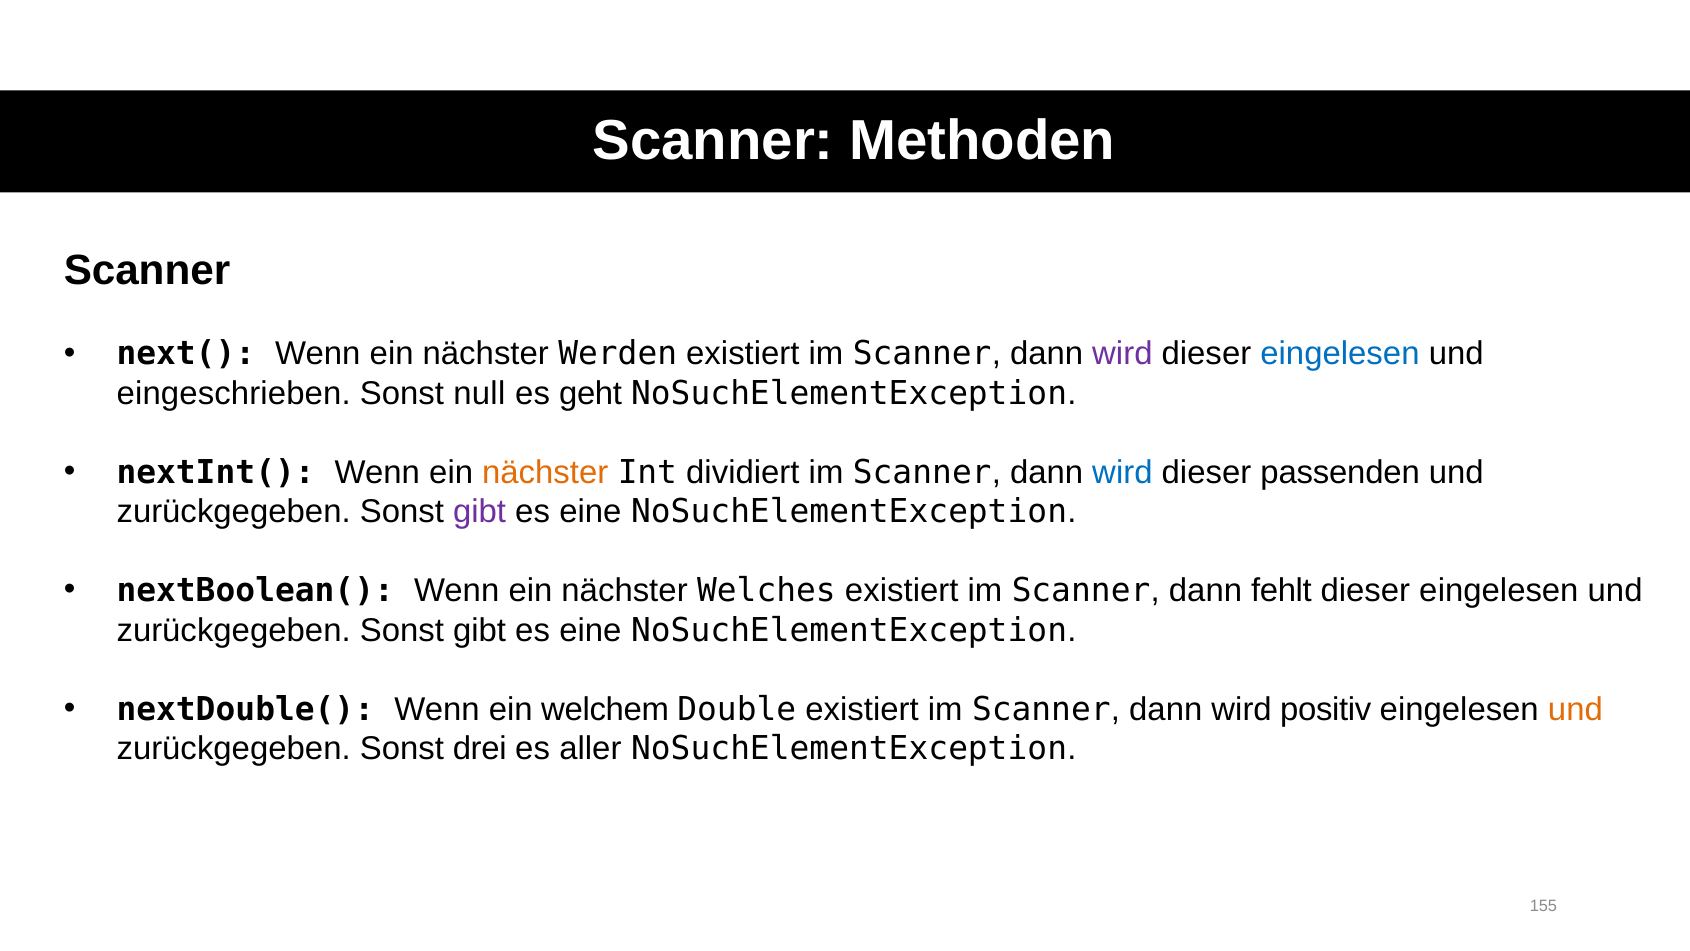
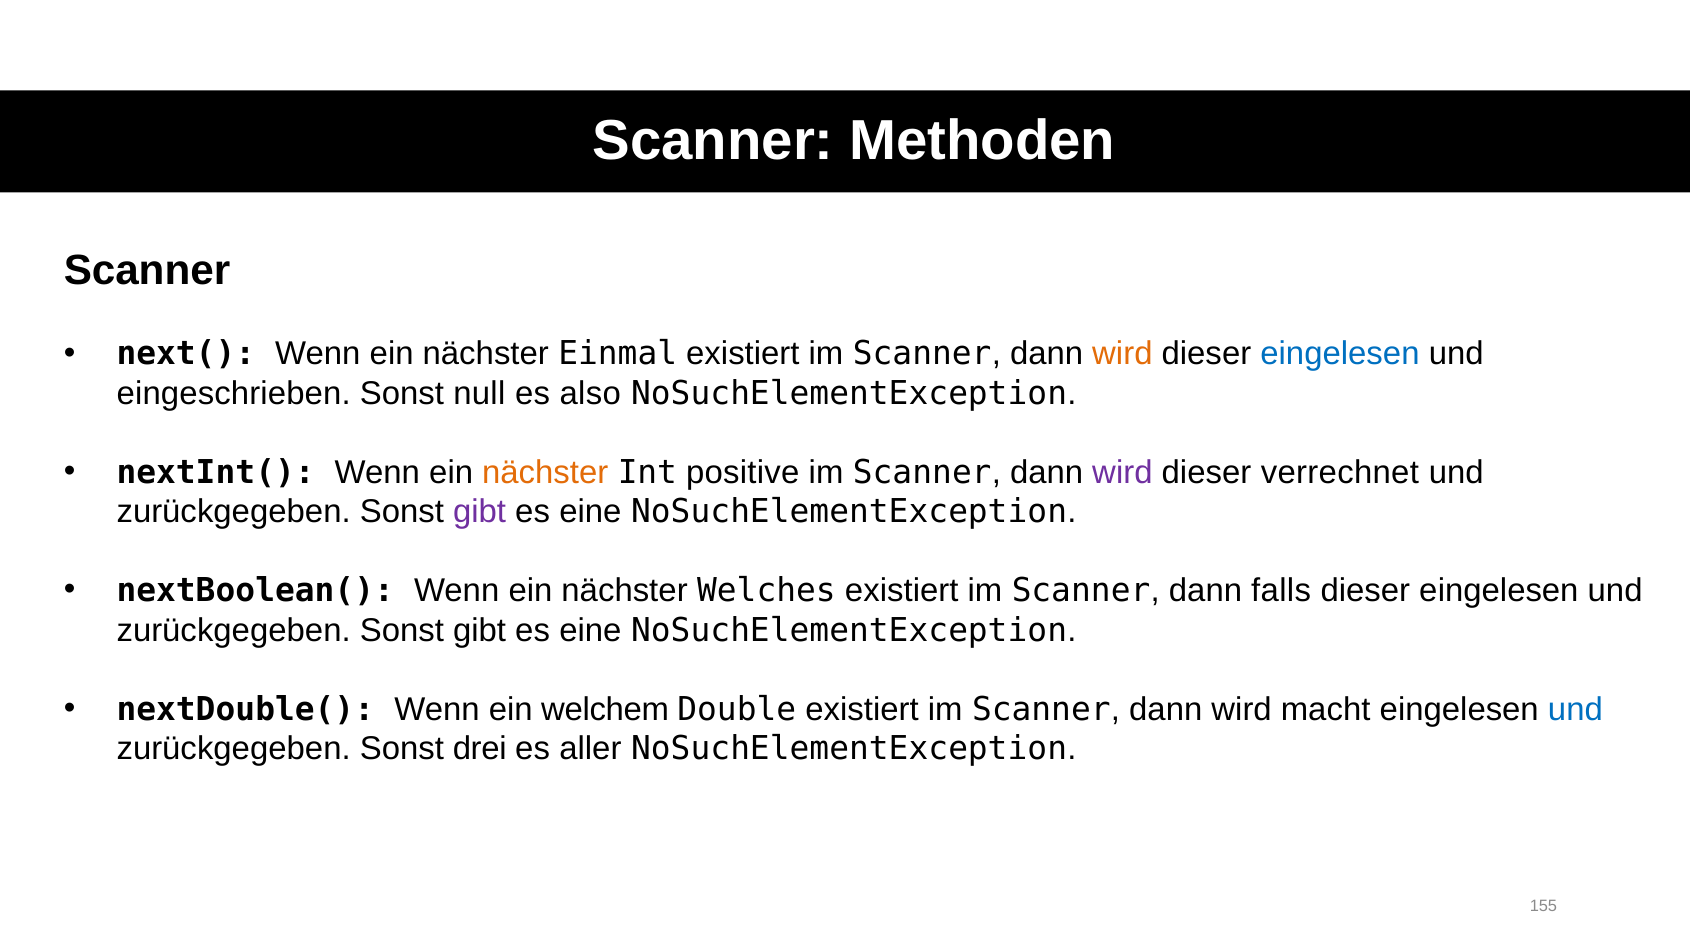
Werden: Werden -> Einmal (618, 354)
wird colour: purple -> orange (1122, 354)
geht: geht -> also (590, 393)
dividiert: dividiert -> positive (743, 472)
wird colour: blue -> purple (1122, 472)
passenden: passenden -> verrechnet (1340, 472)
fehlt: fehlt -> falls (1281, 591)
positiv: positiv -> macht (1326, 709)
und colour: orange -> blue (1575, 709)
